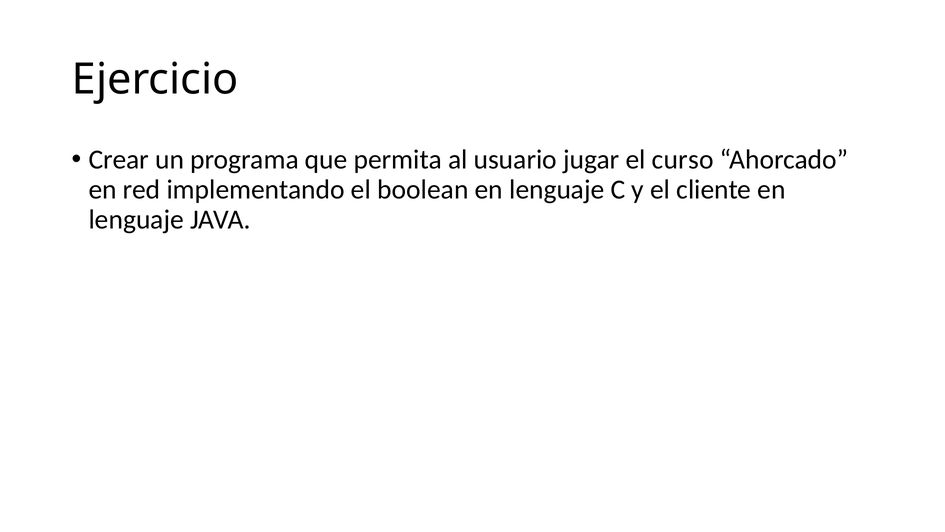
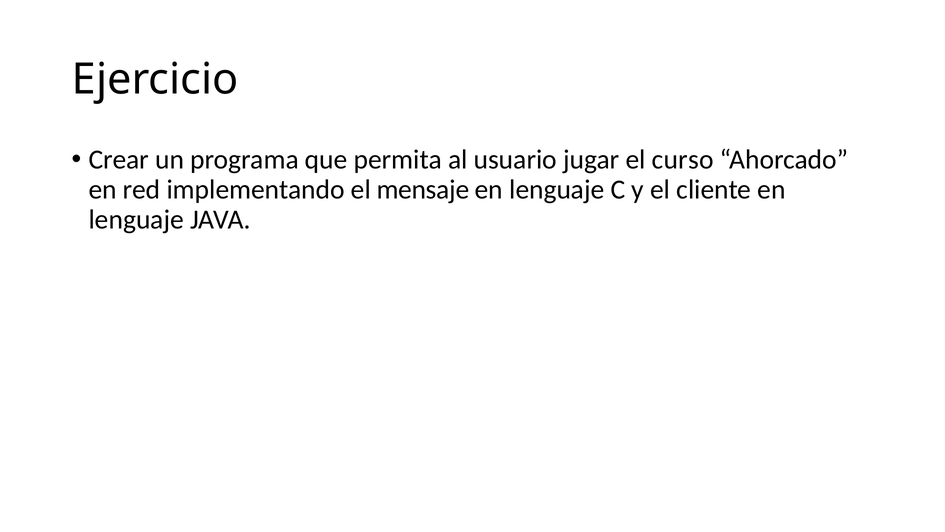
boolean: boolean -> mensaje (423, 189)
